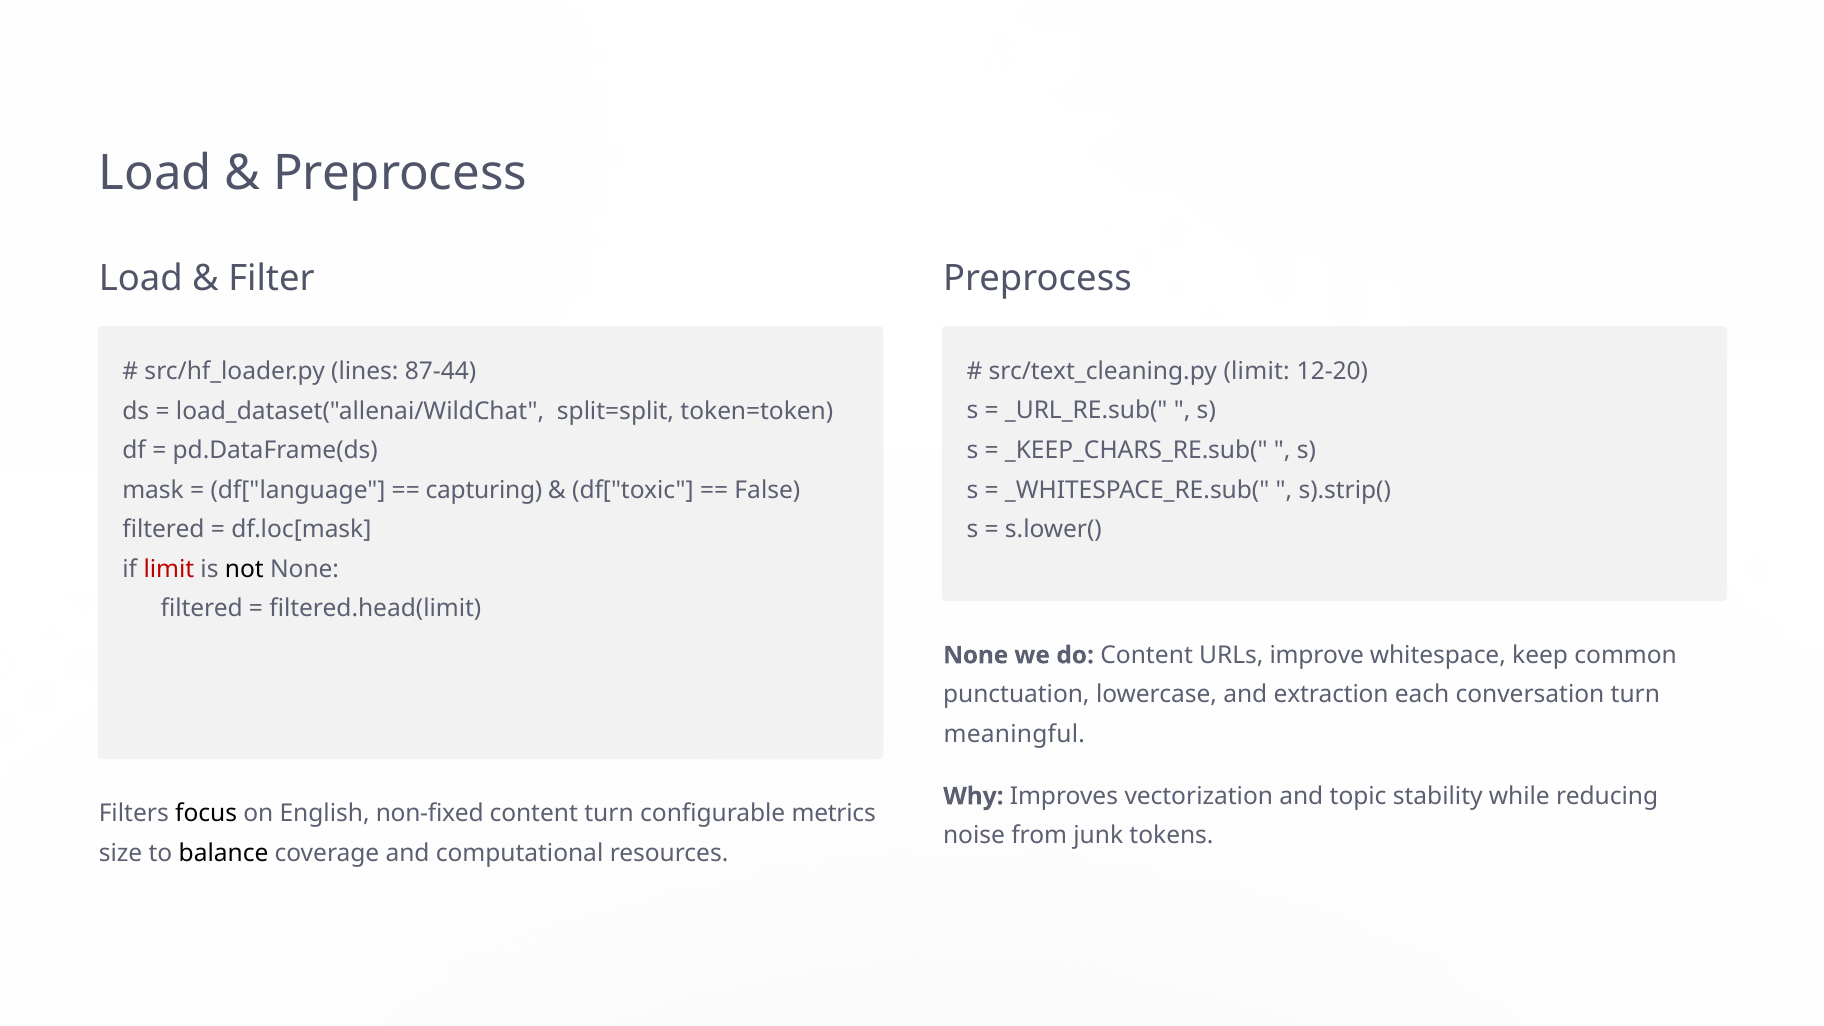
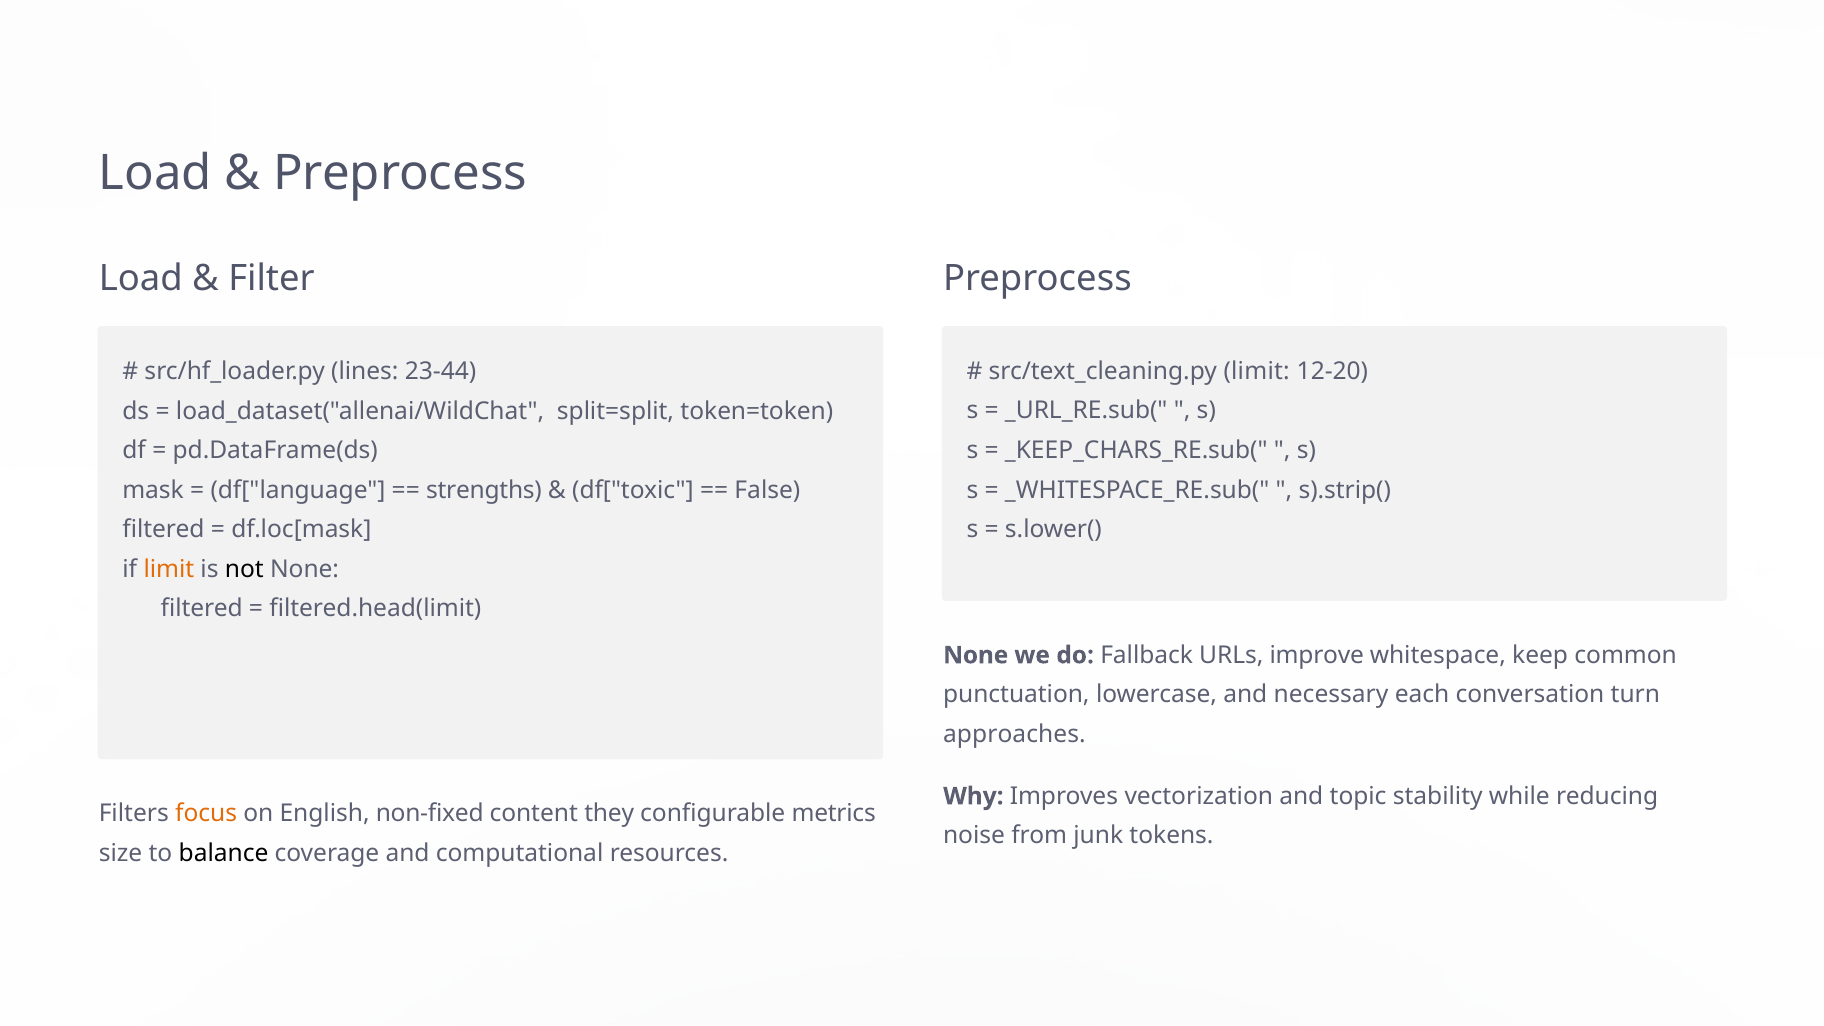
87-44: 87-44 -> 23-44 (440, 371)
capturing: capturing -> strengths (484, 490)
limit colour: red -> orange (169, 569)
do Content: Content -> Fallback (1147, 655)
extraction: extraction -> necessary (1331, 695)
meaningful: meaningful -> approaches (1014, 734)
focus colour: black -> orange (206, 814)
content turn: turn -> they (609, 814)
